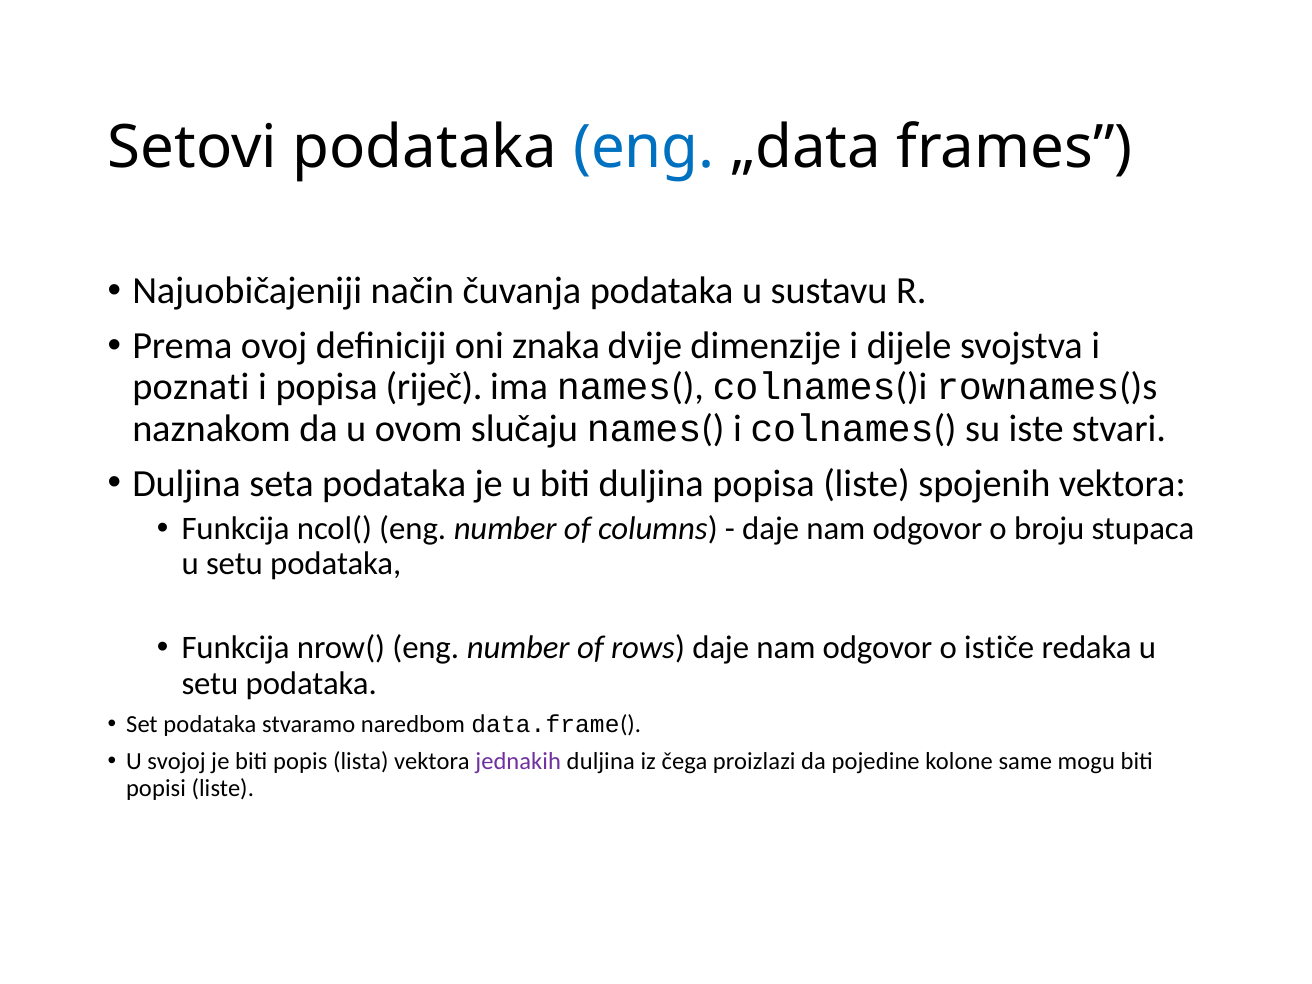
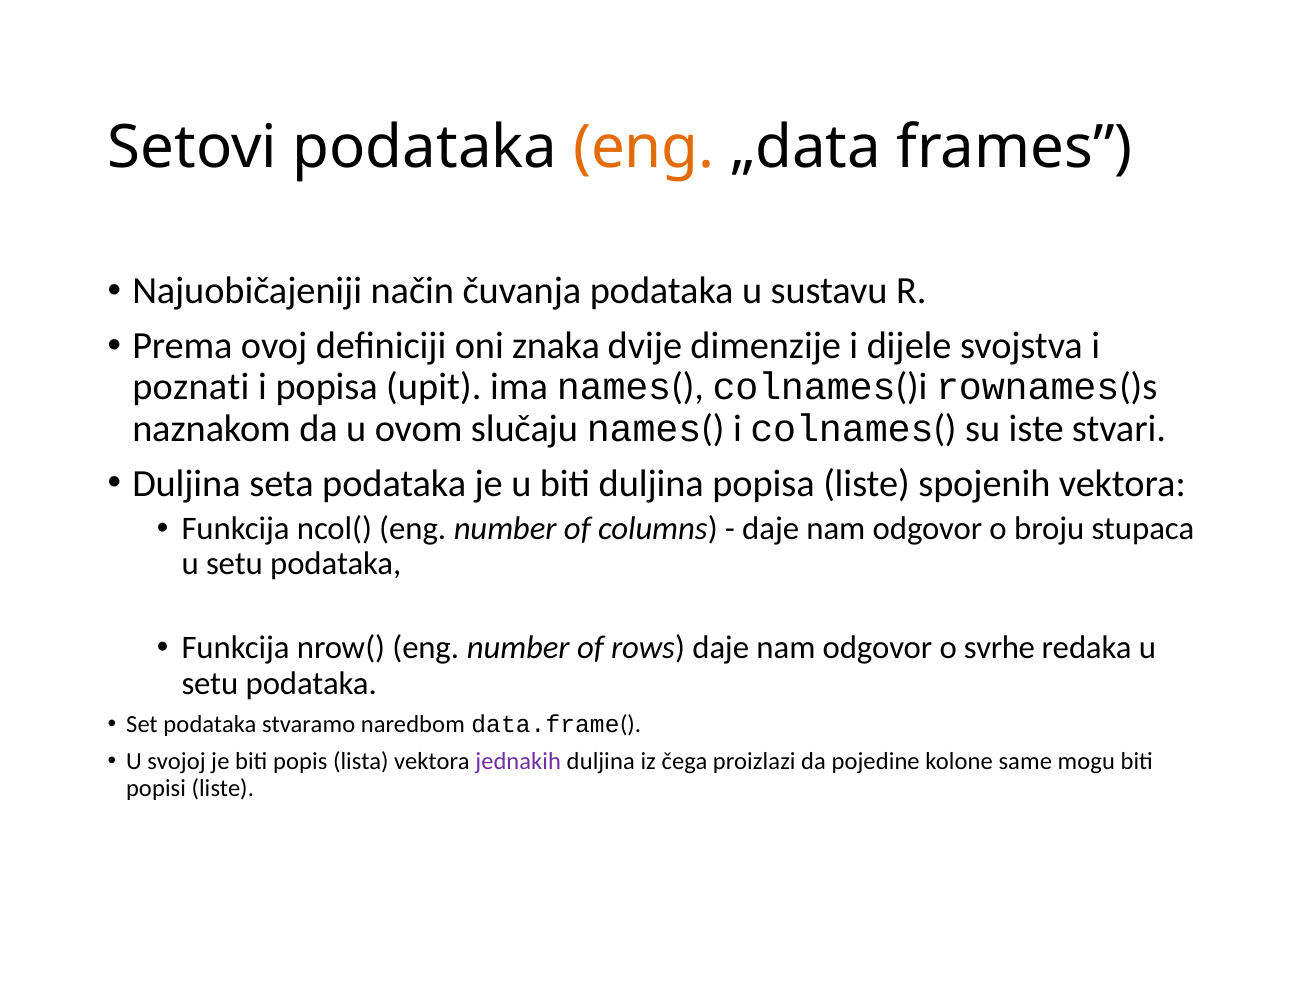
eng colour: blue -> orange (644, 147)
riječ: riječ -> upit (434, 387)
ističe: ističe -> svrhe (999, 648)
